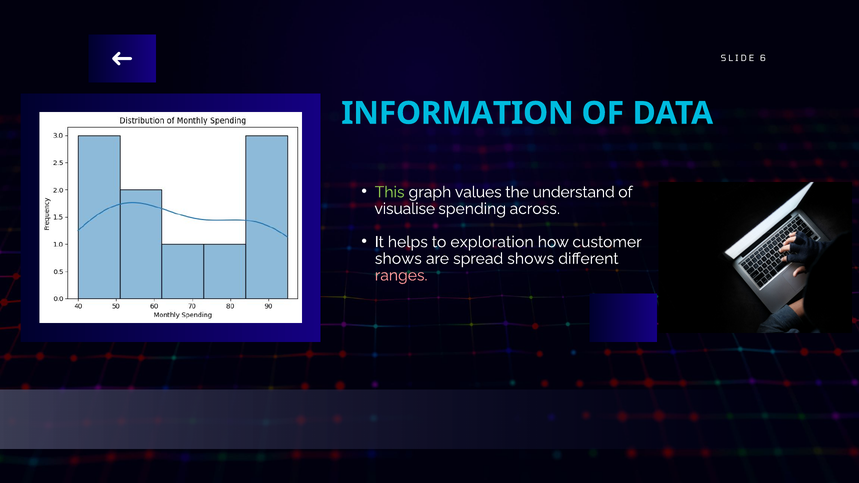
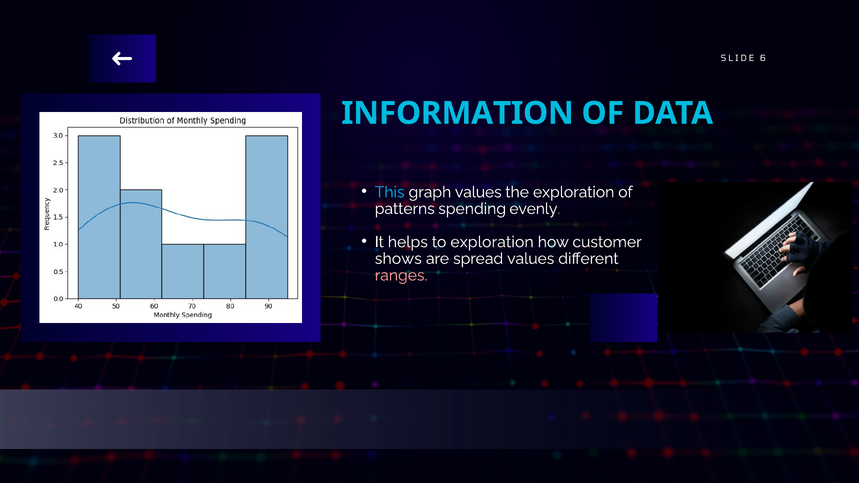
This colour: light green -> light blue (390, 192)
the understand: understand -> exploration (574, 192)
visualise: visualise -> patterns (405, 209)
across: across -> evenly (535, 209)
spread shows: shows -> values (531, 259)
